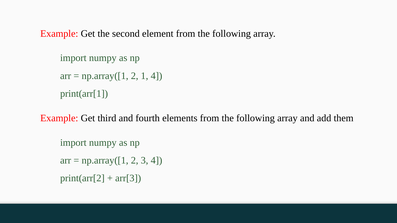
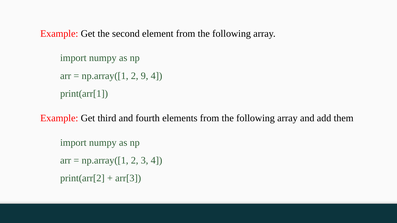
1: 1 -> 9 (145, 76)
